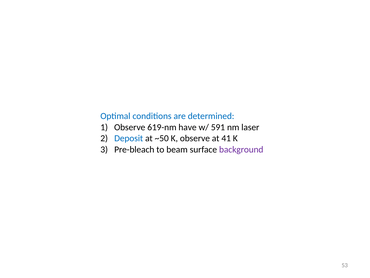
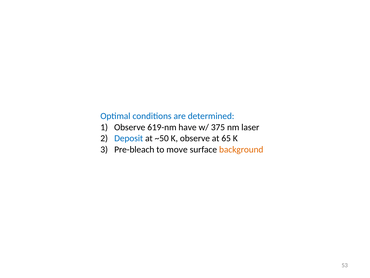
591: 591 -> 375 (218, 127)
41: 41 -> 65 (226, 138)
beam: beam -> move (177, 149)
background colour: purple -> orange (241, 149)
